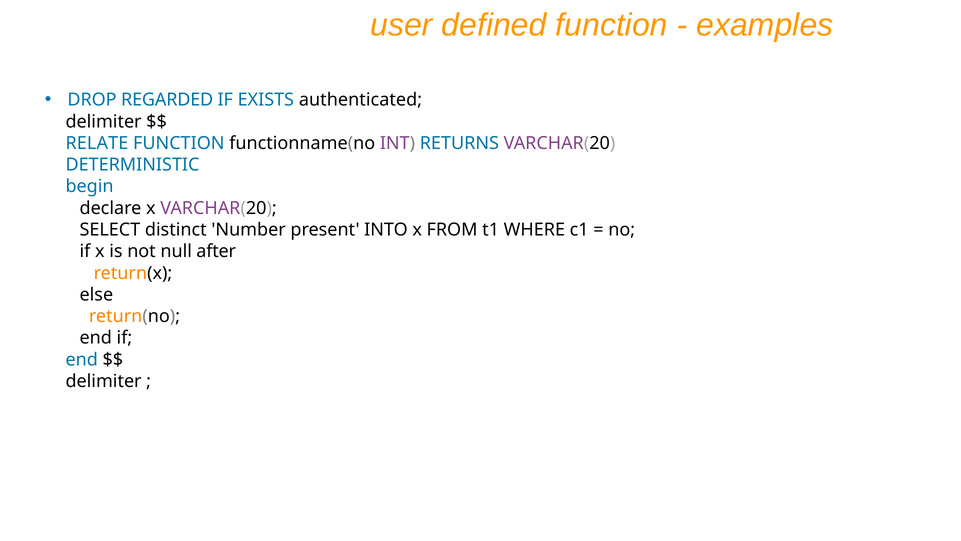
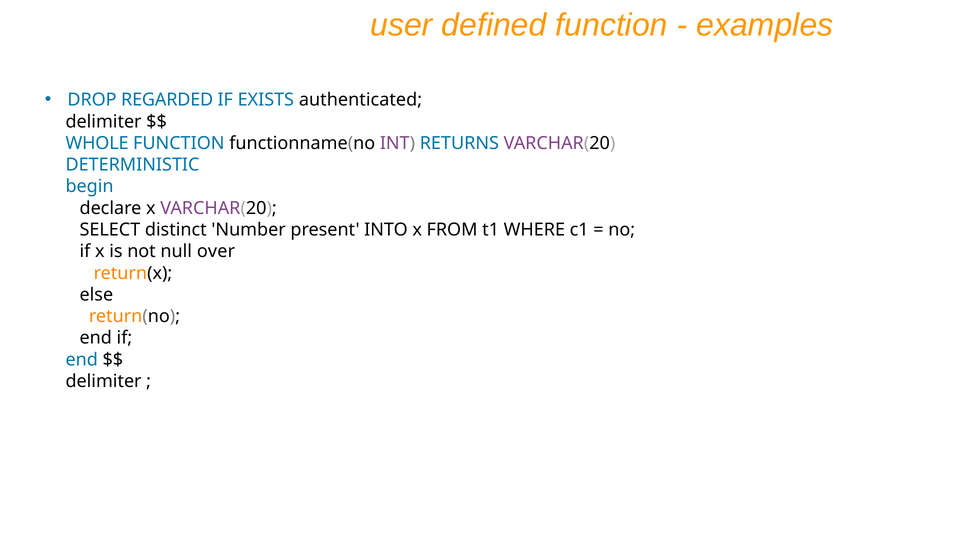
RELATE: RELATE -> WHOLE (97, 143)
after: after -> over (216, 251)
